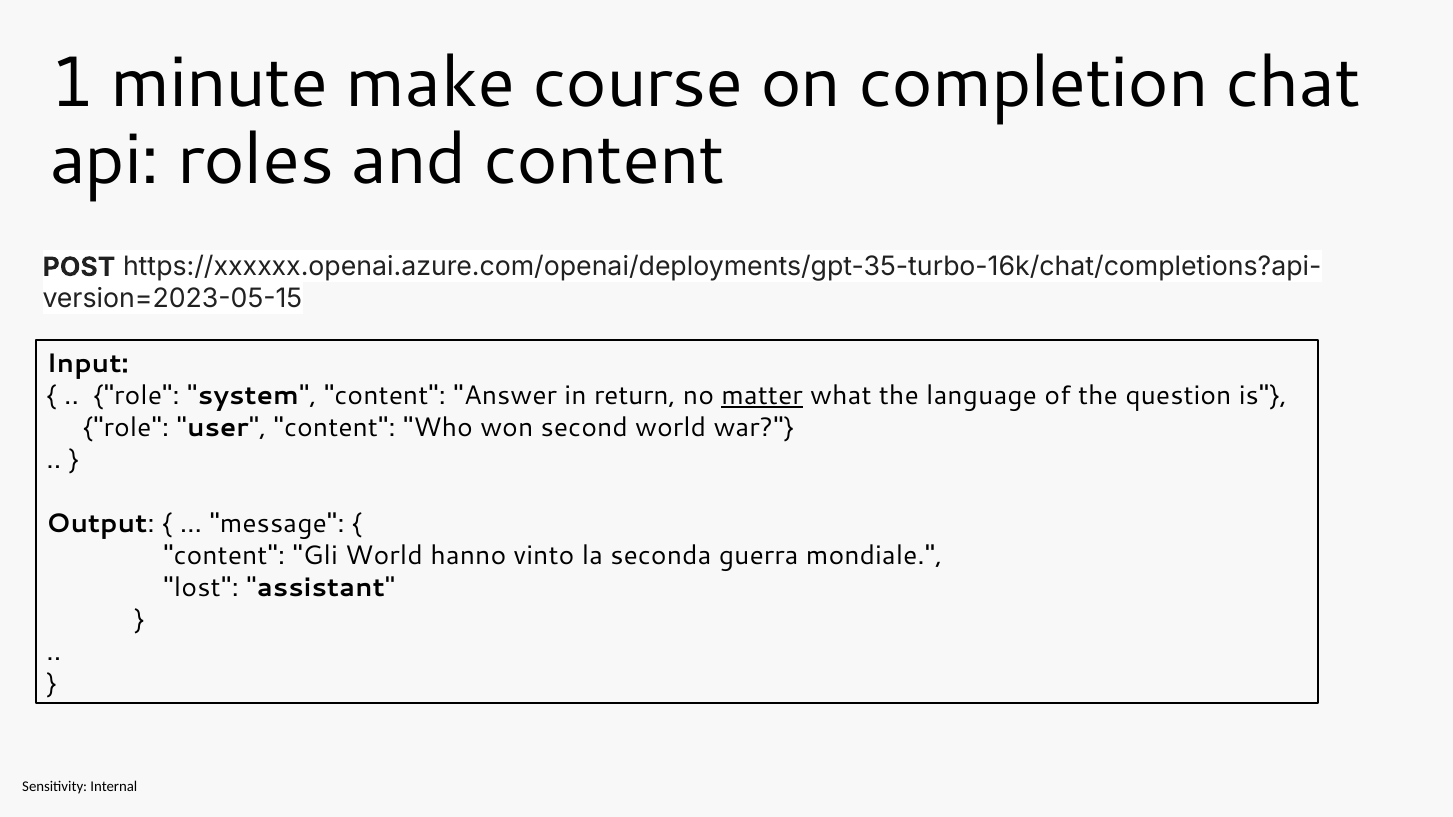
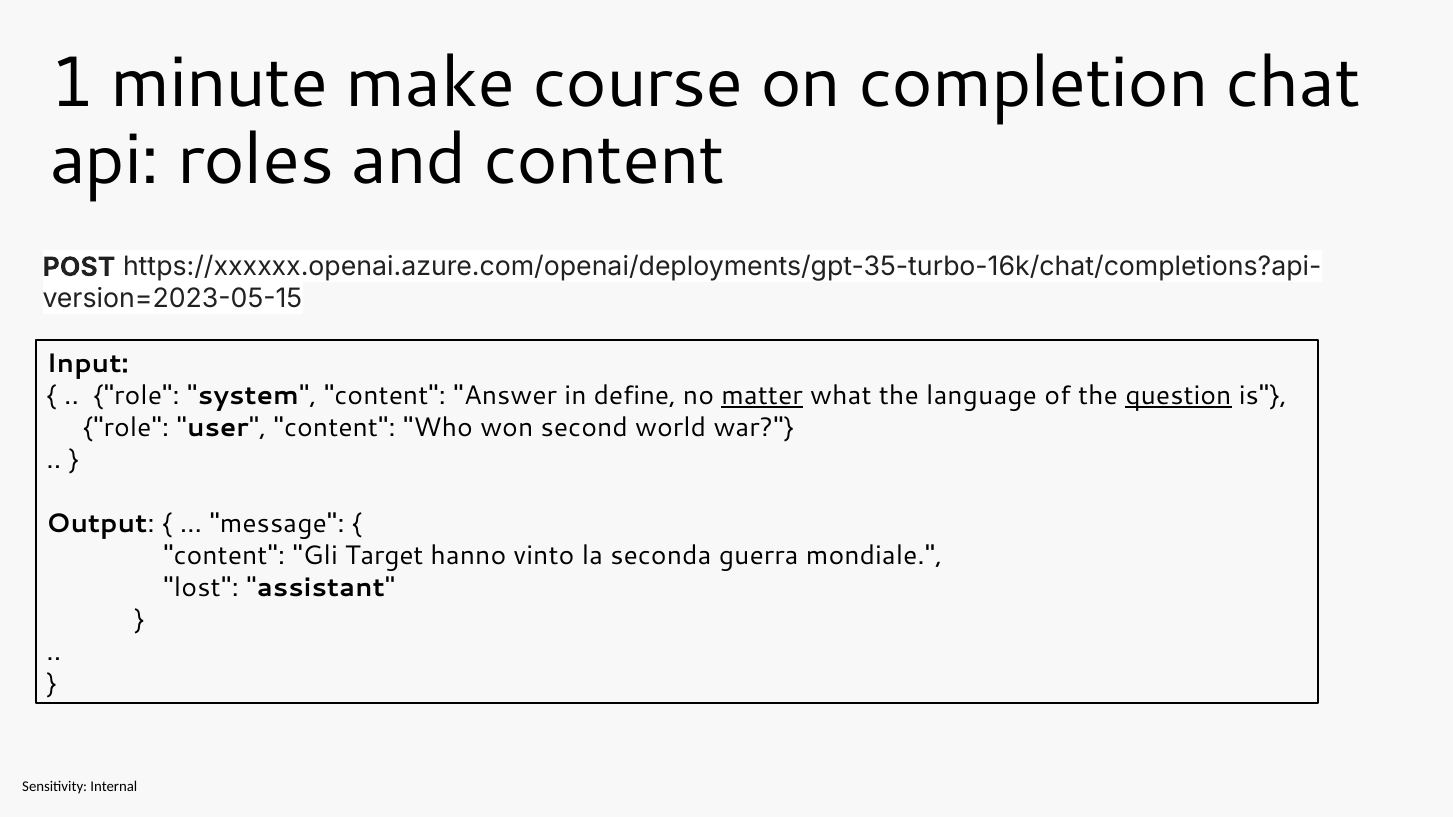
return: return -> define (635, 395)
question underline: none -> present (1178, 395)
Gli World: World -> Target (384, 556)
